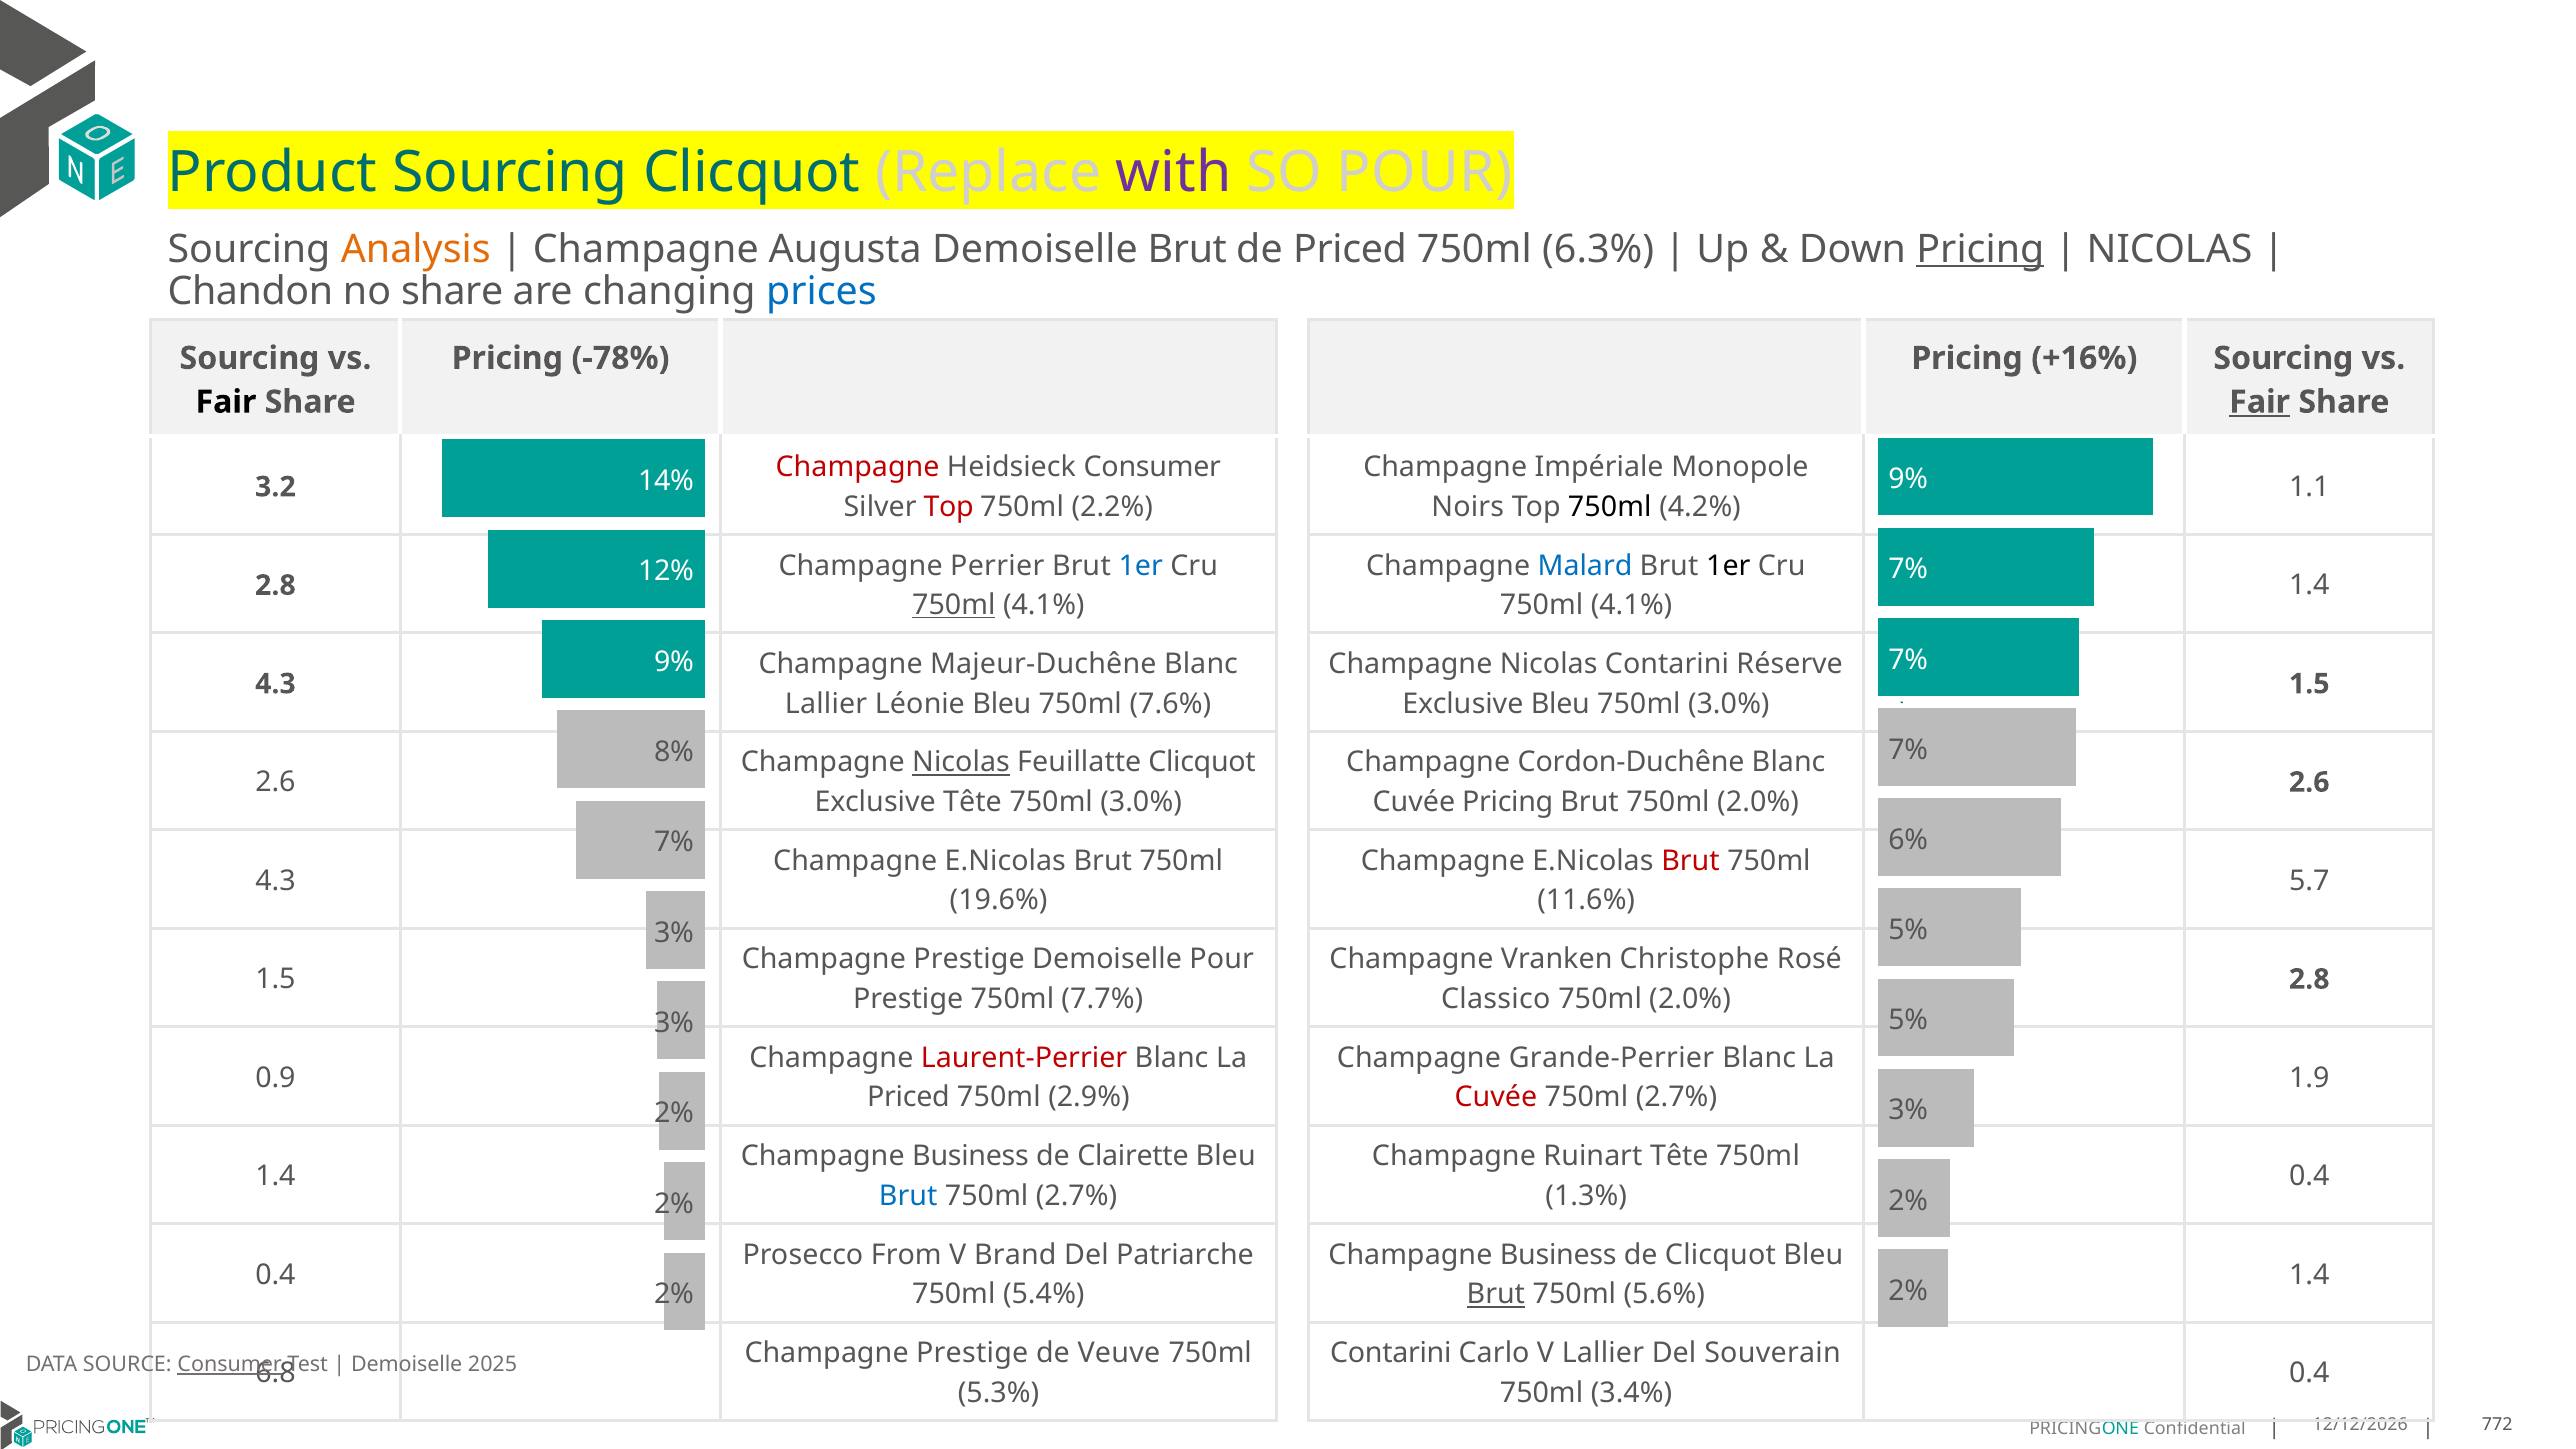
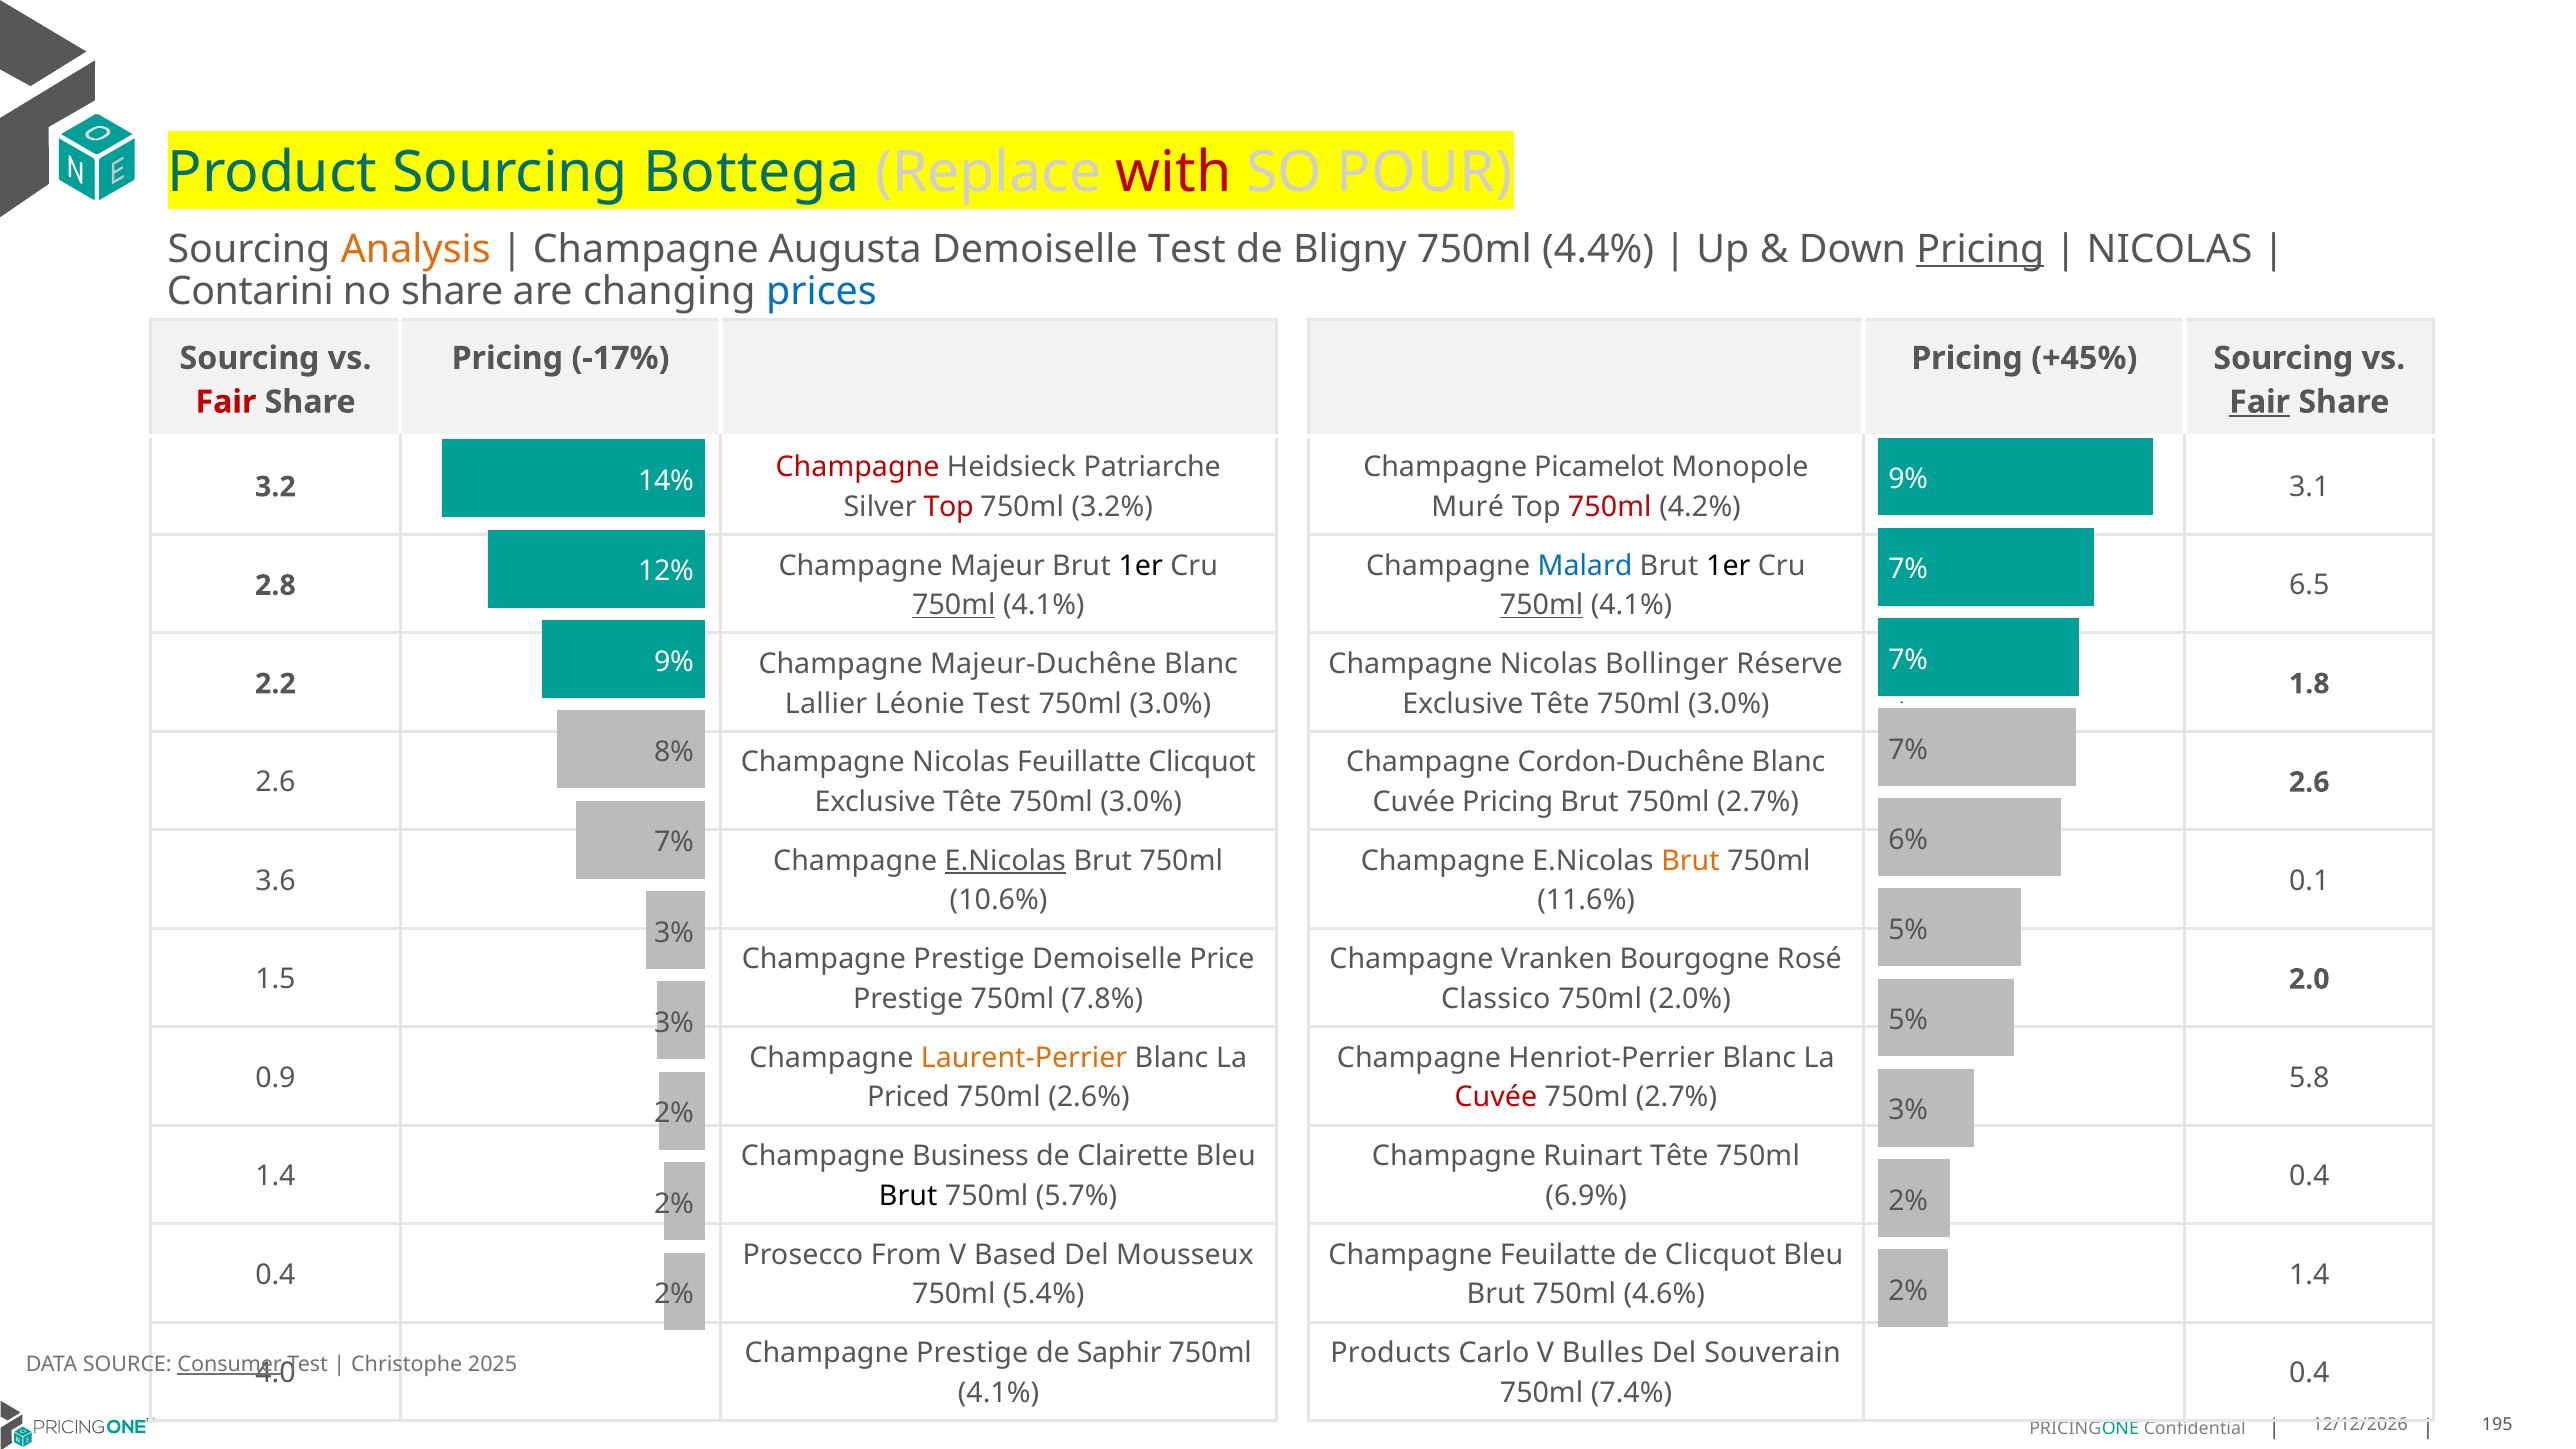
Sourcing Clicquot: Clicquot -> Bottega (751, 173)
with colour: purple -> red (1174, 173)
Demoiselle Brut: Brut -> Test (1187, 249)
de Priced: Priced -> Bligny (1350, 249)
6.3%: 6.3% -> 4.4% (1598, 249)
Chandon: Chandon -> Contarini (250, 292)
-78%: -78% -> -17% (621, 358)
+16%: +16% -> +45% (2084, 358)
Fair colour: black -> red (226, 402)
Heidsieck Consumer: Consumer -> Patriarche (1152, 467)
Impériale: Impériale -> Picamelot (1599, 467)
1.1: 1.1 -> 3.1 (2309, 487)
2.2%: 2.2% -> 3.2% (1112, 507)
Noirs: Noirs -> Muré (1468, 507)
750ml colour: black -> red (1610, 507)
Perrier: Perrier -> Majeur (997, 566)
1er colour: blue -> black (1141, 566)
1.4: 1.4 -> 6.5 (2309, 585)
750ml underline: none -> present (1542, 605)
Nicolas Contarini: Contarini -> Bollinger (1667, 664)
4.3: 4.3 -> 2.2 (275, 684)
1.5: 1.5 -> 1.8 (2309, 684)
Léonie Bleu: Bleu -> Test (1002, 704)
7.6%: 7.6% -> 3.0% (1170, 704)
Bleu: Bleu -> Tête (1560, 704)
Nicolas underline: present -> none (961, 763)
Brut 750ml 2.0%: 2.0% -> 2.7% (1758, 802)
E.Nicolas underline: none -> present (1005, 861)
Brut colour: red -> orange (1690, 861)
4.3: 4.3 -> 3.6 (275, 881)
5.7: 5.7 -> 0.1 (2309, 881)
19.6%: 19.6% -> 10.6% (999, 901)
Demoiselle Pour: Pour -> Price (1222, 960)
Christophe: Christophe -> Bourgogne (1695, 960)
2.8: 2.8 -> 2.0 (2309, 979)
7.7%: 7.7% -> 7.8% (1102, 999)
Laurent-Perrier colour: red -> orange (1024, 1058)
Grande-Perrier: Grande-Perrier -> Henriot-Perrier (1612, 1058)
1.9: 1.9 -> 5.8 (2309, 1078)
2.9%: 2.9% -> 2.6% (1089, 1098)
Brut colour: blue -> black (908, 1196)
2.7%: 2.7% -> 5.7% (1077, 1196)
1.3%: 1.3% -> 6.9% (1586, 1196)
Brand: Brand -> Based (1015, 1255)
Patriarche: Patriarche -> Mousseux (1185, 1255)
Business: Business -> Feuilatte (1558, 1255)
Brut underline: present -> none (1496, 1294)
5.6%: 5.6% -> 4.6% (1664, 1294)
Veuve: Veuve -> Saphir (1119, 1353)
Contarini: Contarini -> Products (1391, 1353)
V Lallier: Lallier -> Bulles (1603, 1353)
Demoiselle: Demoiselle -> Christophe (407, 1365)
6.8: 6.8 -> 4.0 (275, 1373)
5.3%: 5.3% -> 4.1% (998, 1393)
3.4%: 3.4% -> 7.4% (1631, 1393)
772: 772 -> 195 (2497, 1425)
